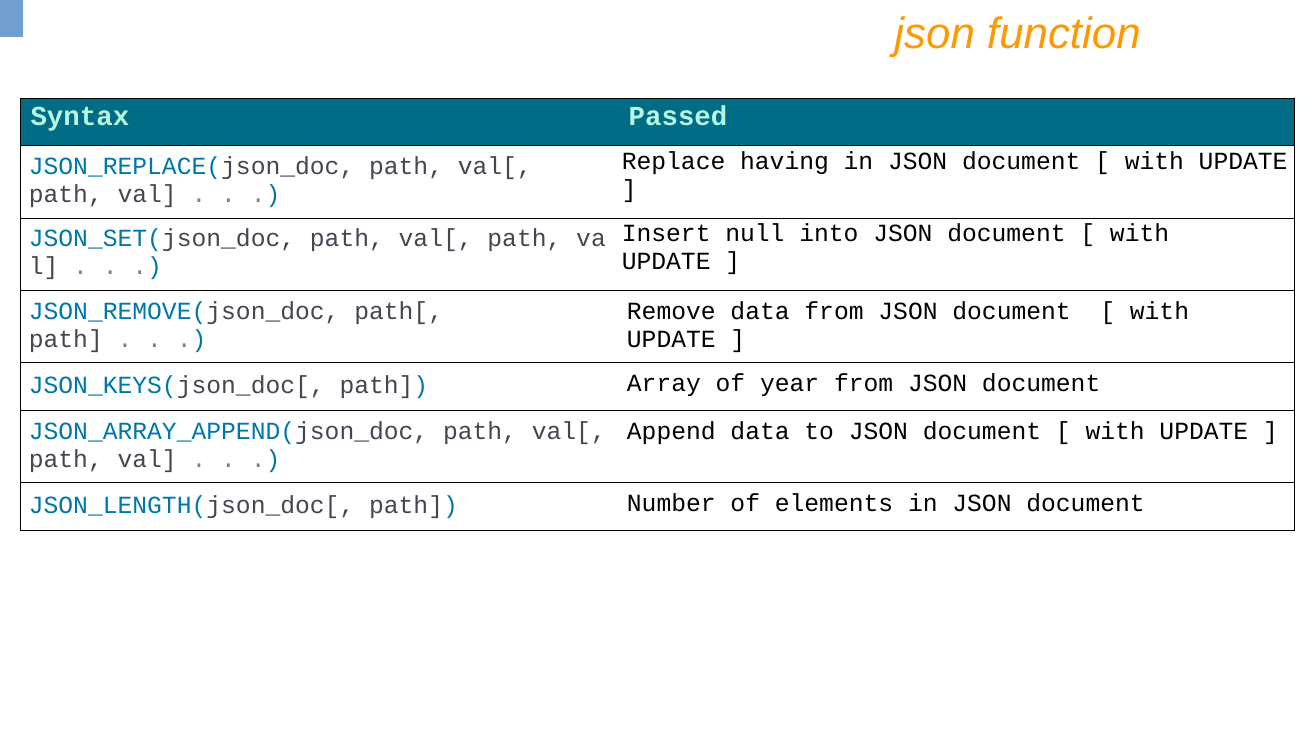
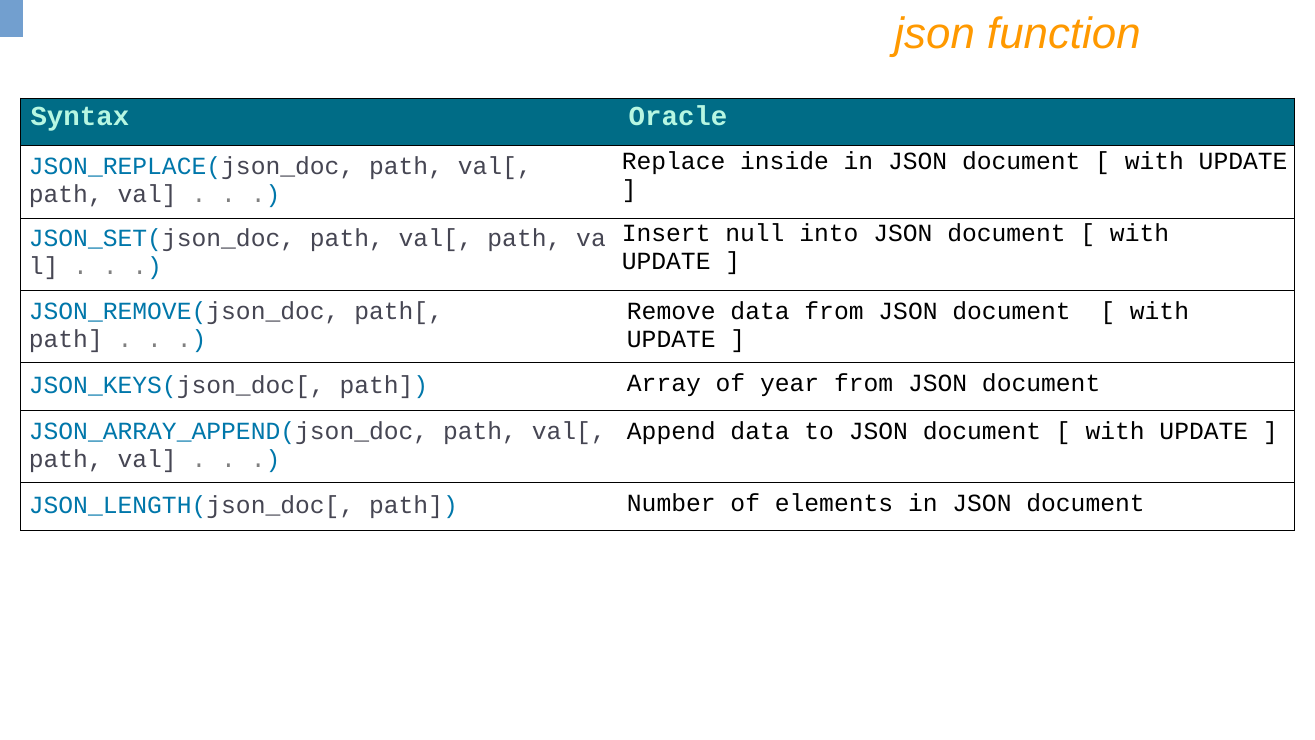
Passed: Passed -> Oracle (678, 117)
having: having -> inside (785, 161)
